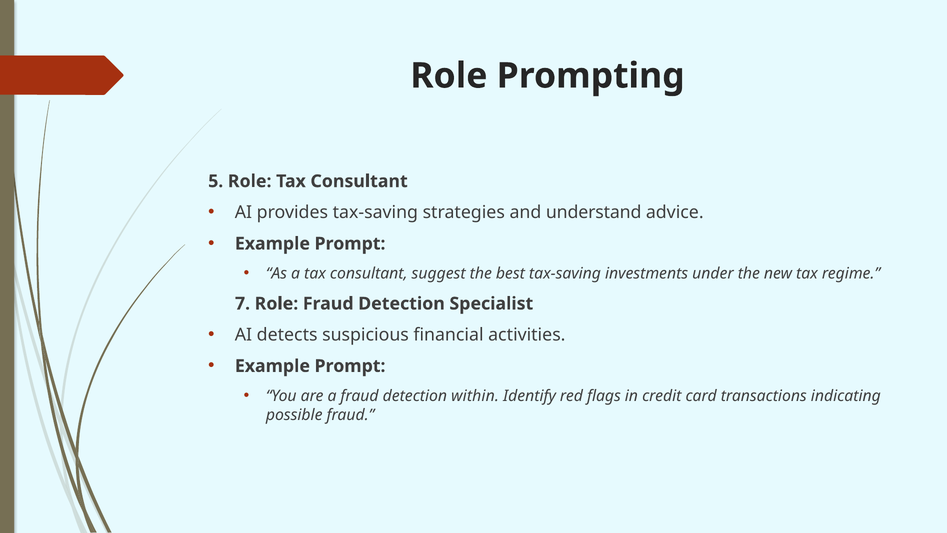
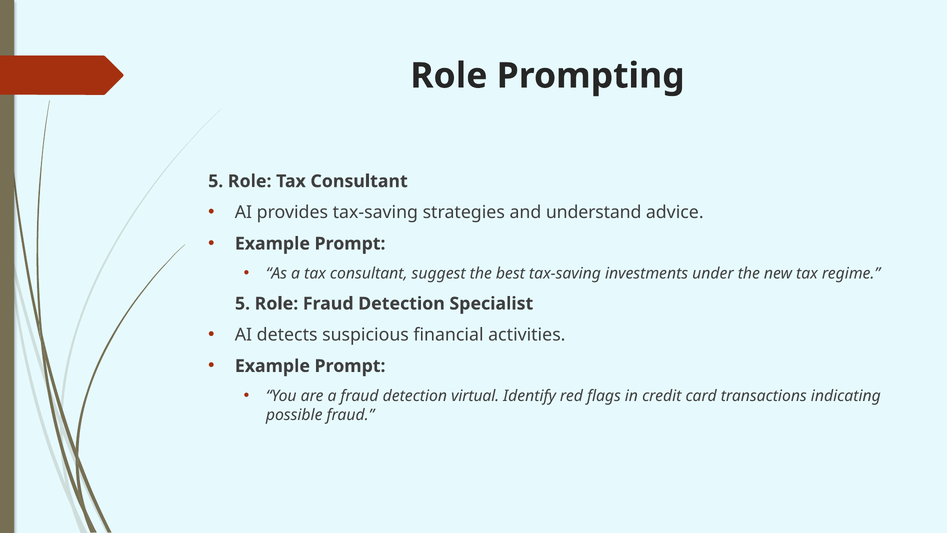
7: 7 -> 5 (243, 303)
within: within -> virtual (475, 396)
